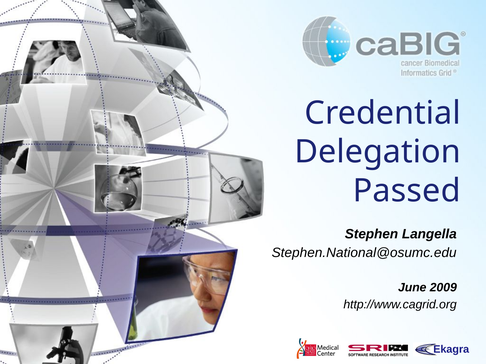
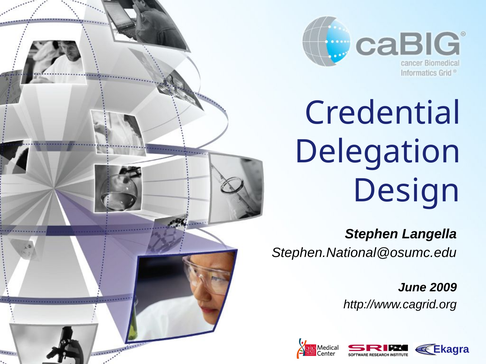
Passed: Passed -> Design (407, 191)
